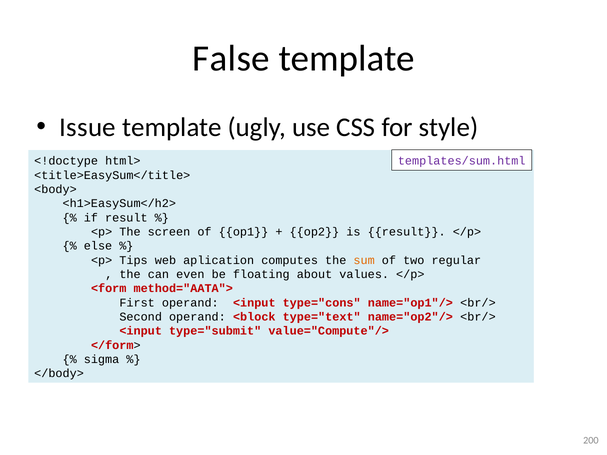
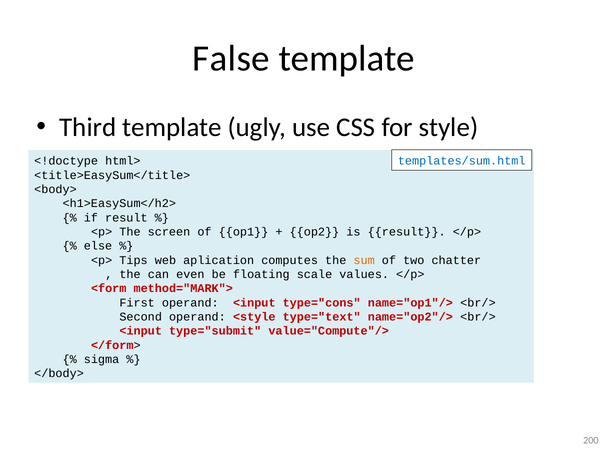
Issue: Issue -> Third (88, 127)
templates/sum.html colour: purple -> blue (462, 161)
regular: regular -> chatter (456, 260)
about: about -> scale (314, 274)
method="AATA">: method="AATA"> -> method="MARK"> (183, 289)
<block: <block -> <style (254, 317)
